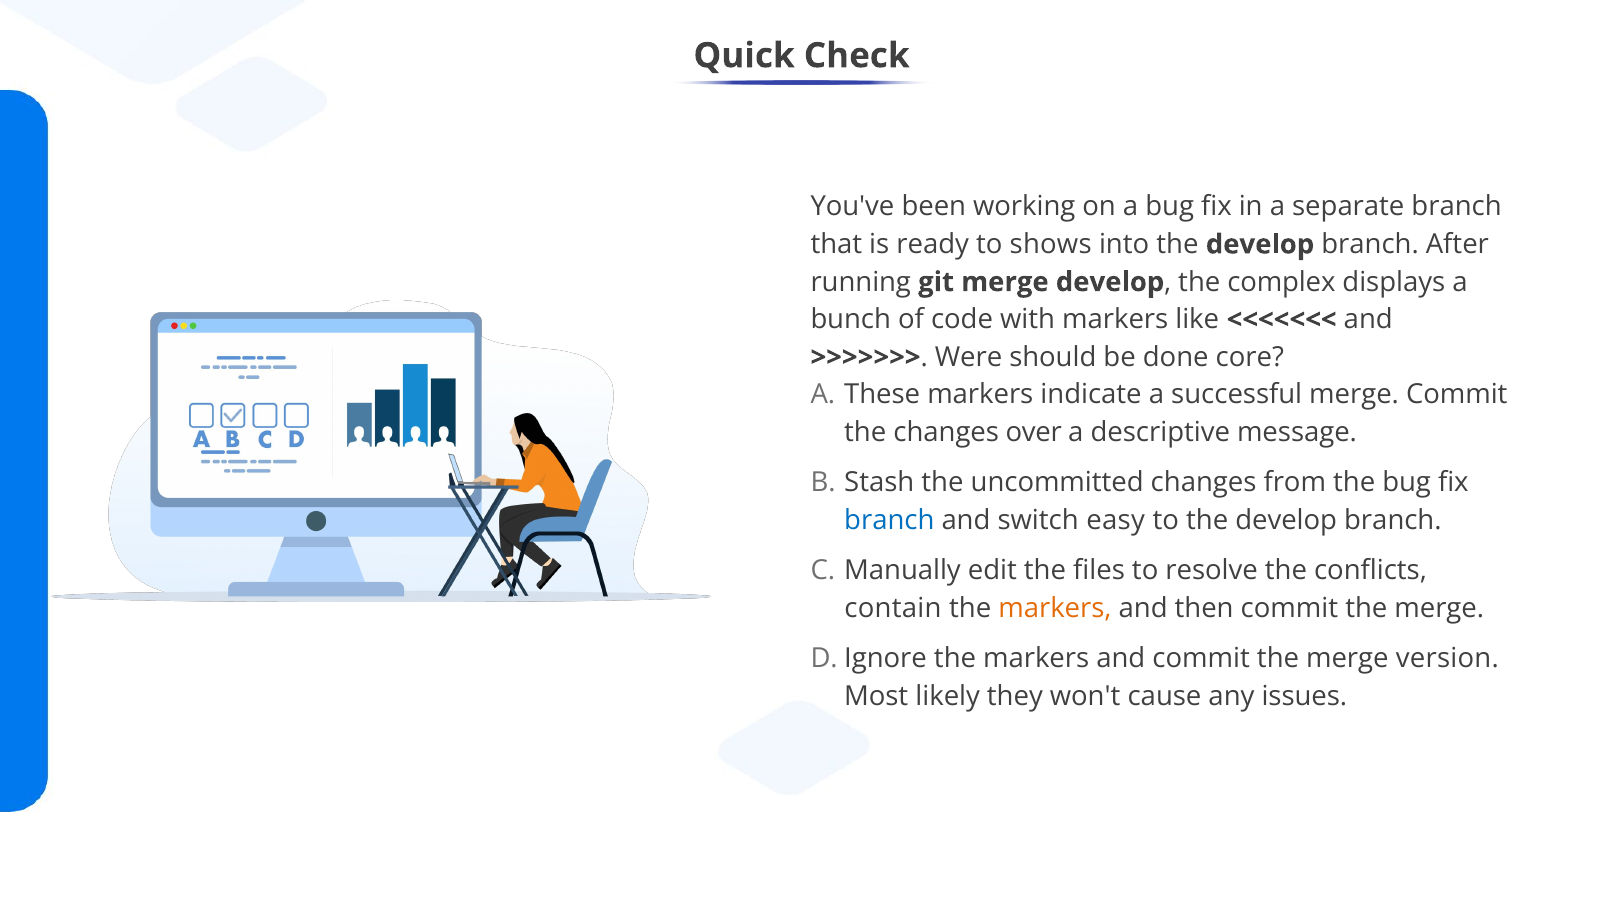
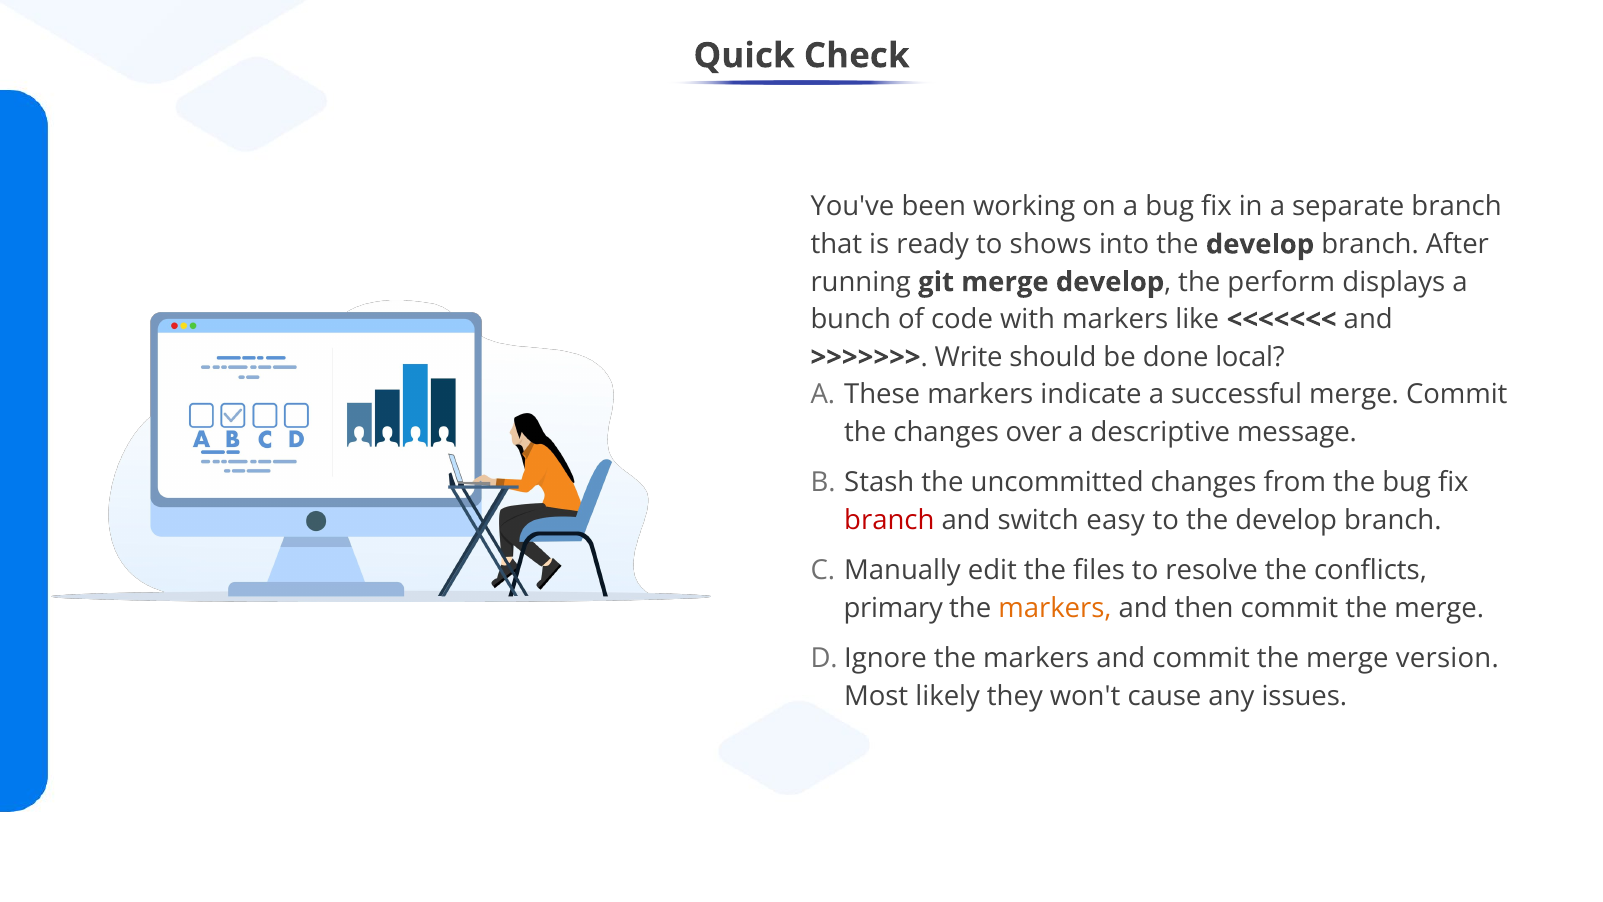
complex: complex -> perform (1281, 282)
Were: Were -> Write (969, 357)
core: core -> local (1250, 357)
branch colour: blue -> red (889, 520)
contain: contain -> primary (893, 608)
